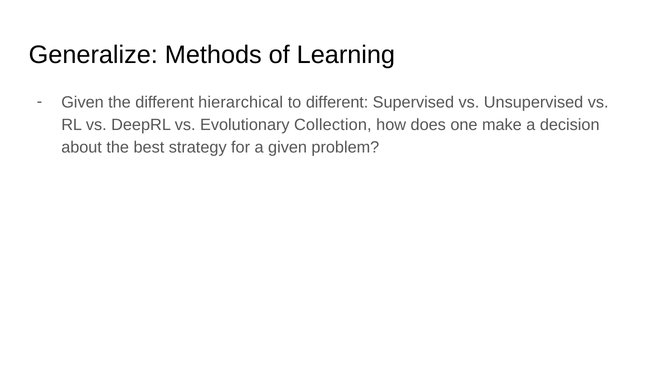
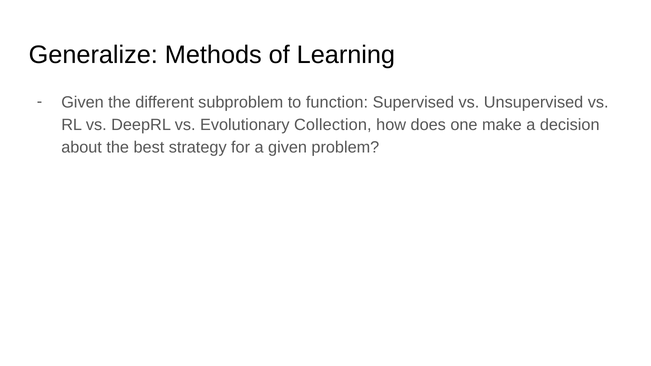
hierarchical: hierarchical -> subproblem (241, 102)
to different: different -> function (337, 102)
